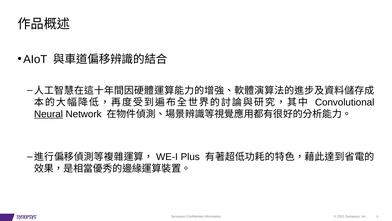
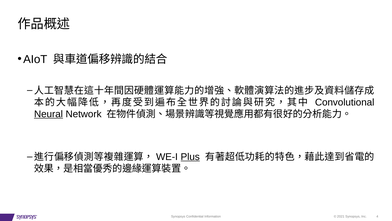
Plus underline: none -> present (190, 156)
